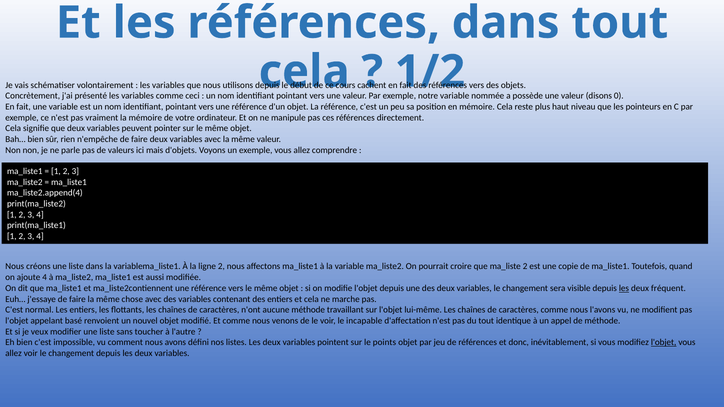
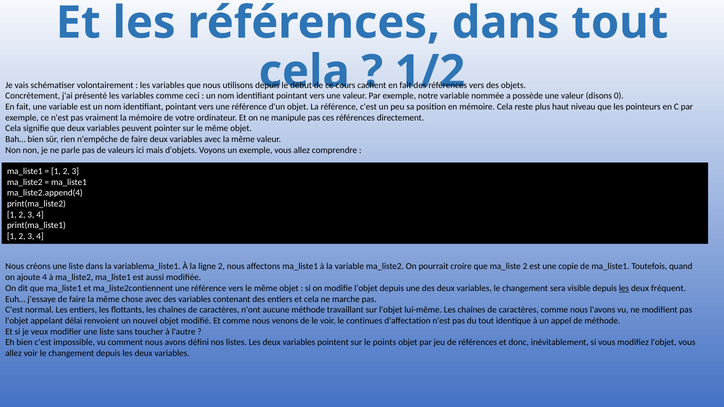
basé: basé -> délai (74, 321)
incapable: incapable -> continues (364, 321)
l'objet underline: present -> none (664, 343)
